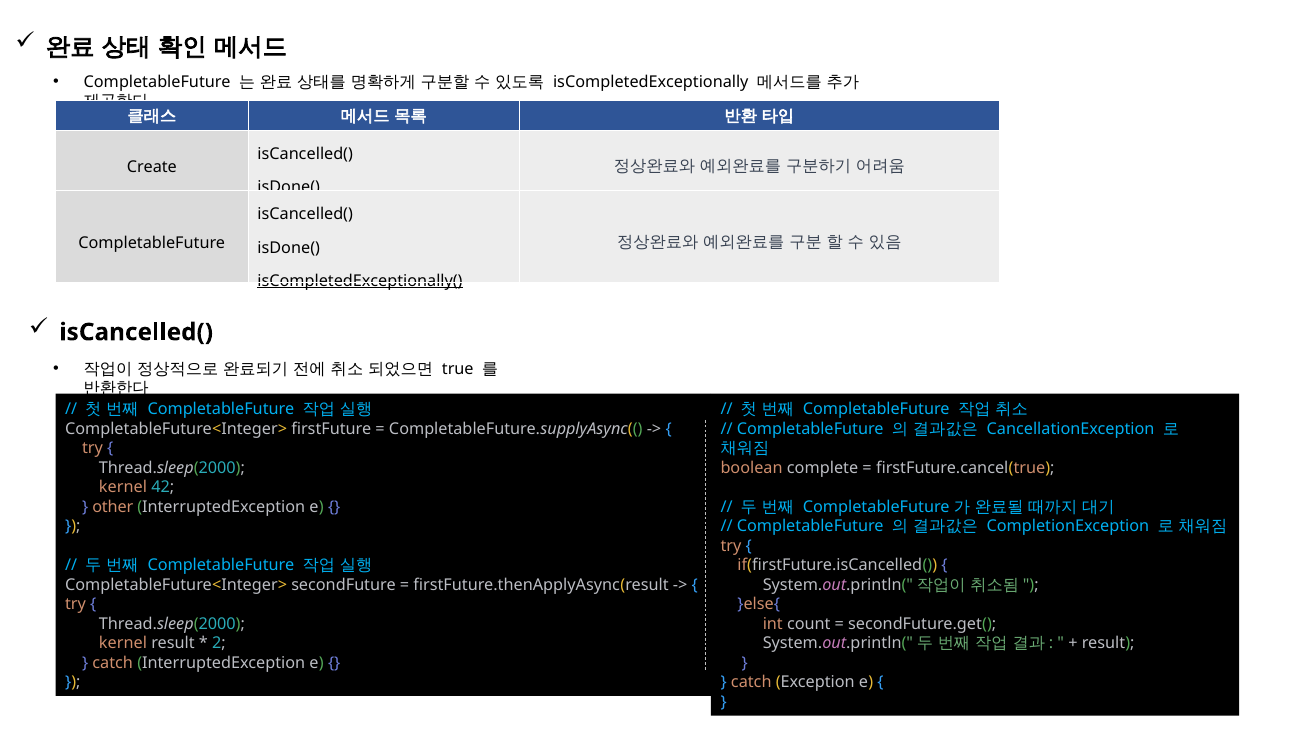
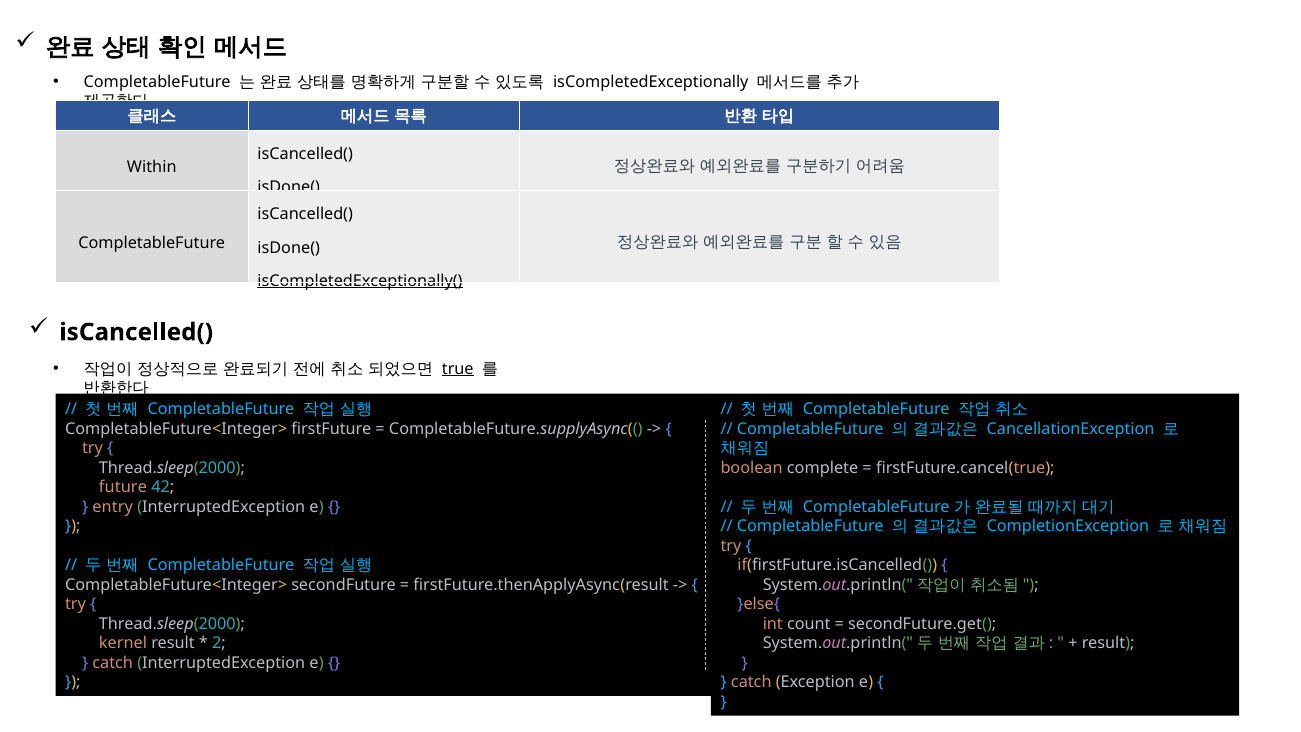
Create: Create -> Within (152, 167)
true underline: none -> present (458, 369)
kernel: kernel -> future (123, 487)
other: other -> entry (113, 507)
